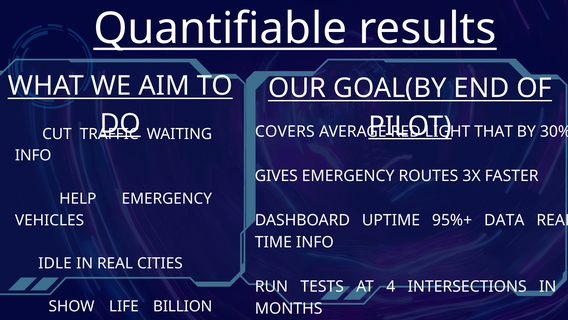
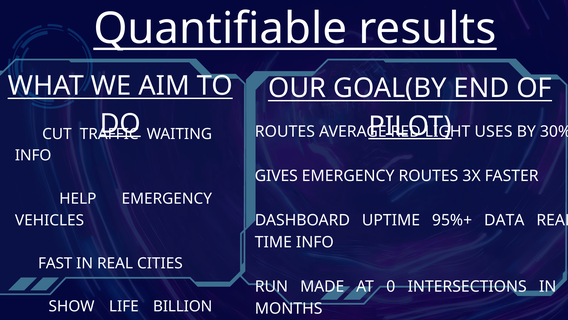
COVERS: COVERS -> ROUTES (285, 131)
THAT: THAT -> USES (493, 131)
IDLE: IDLE -> FAST (55, 263)
TESTS: TESTS -> MADE (322, 286)
4: 4 -> 0 (391, 286)
